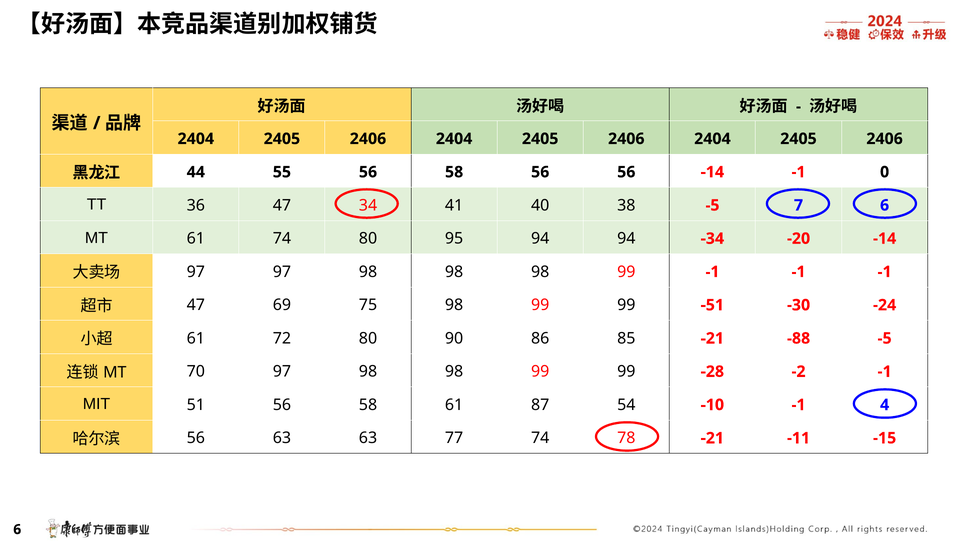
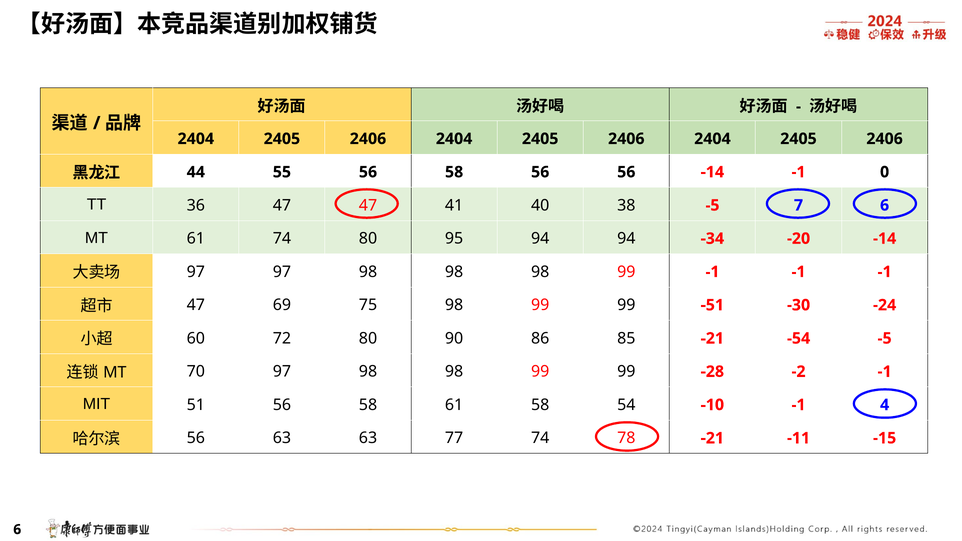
47 34: 34 -> 47 (368, 205)
61: 61 -> 60 (196, 338)
-88: -88 -> -54 (799, 338)
61 87: 87 -> 58 (540, 405)
